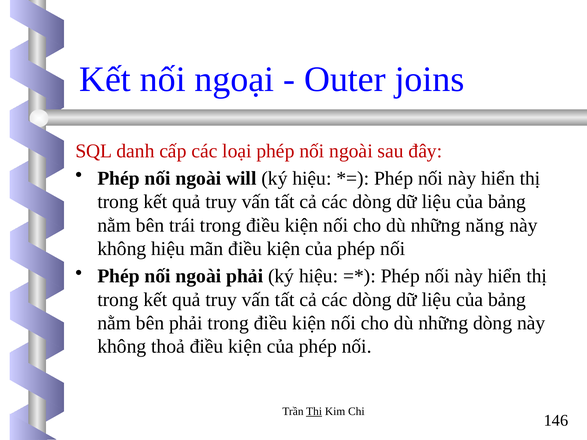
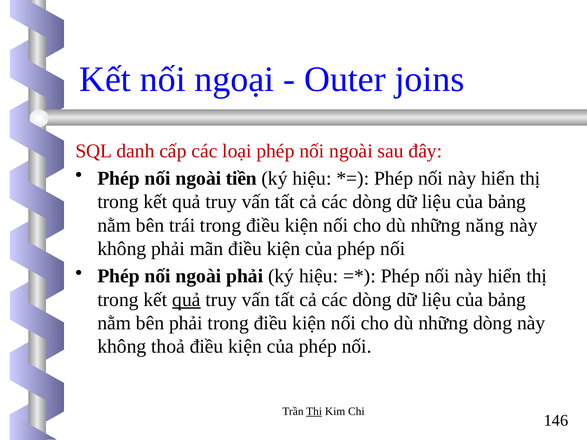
will: will -> tiền (241, 178)
không hiệu: hiệu -> phải (168, 249)
quả underline: none -> present (186, 300)
